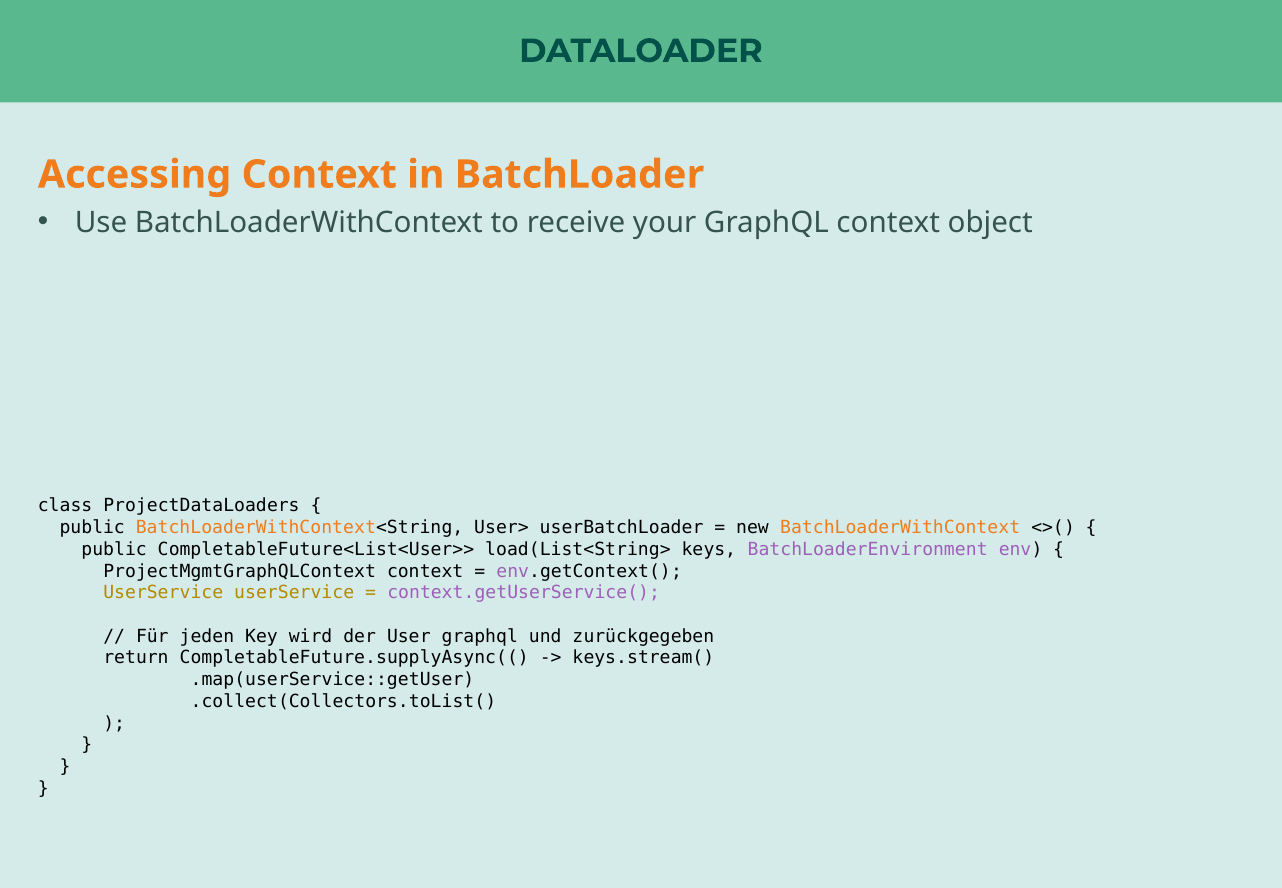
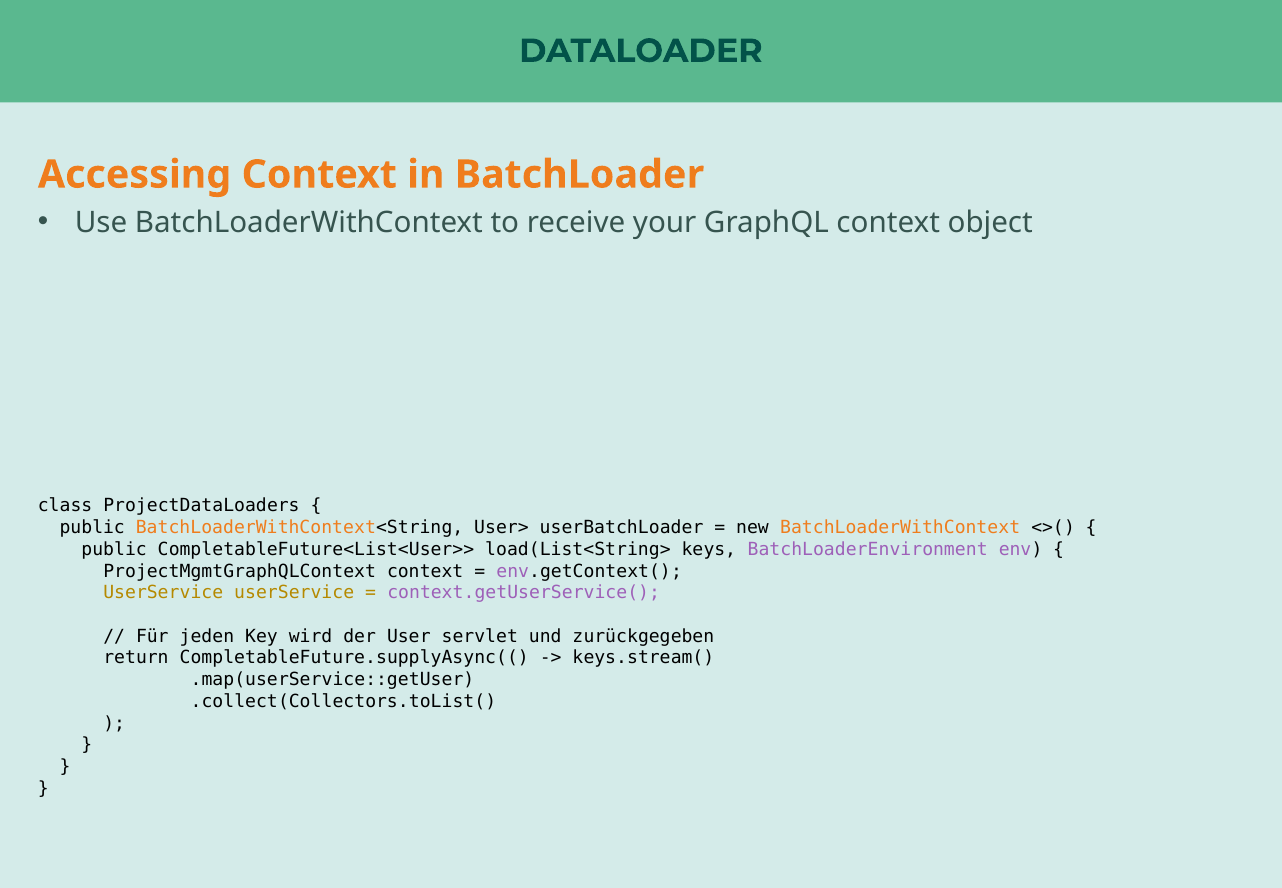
User graphql: graphql -> servlet (480, 636)
